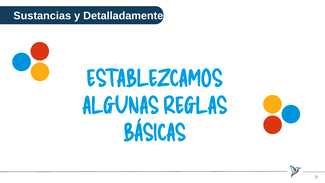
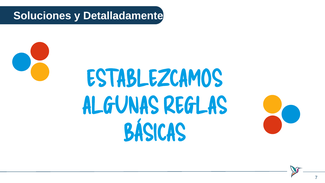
Sustancias: Sustancias -> Soluciones (42, 16)
